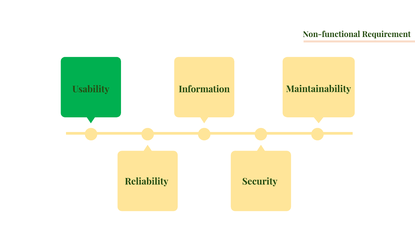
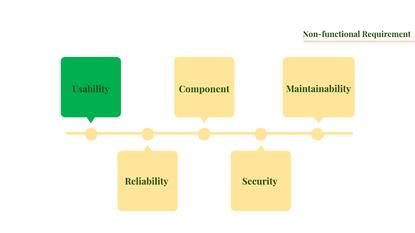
Information: Information -> Component (204, 89)
